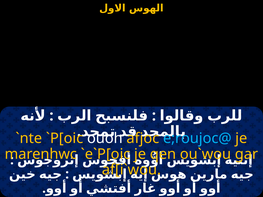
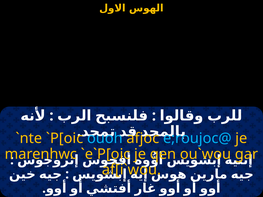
ouoh colour: white -> light blue (105, 138)
